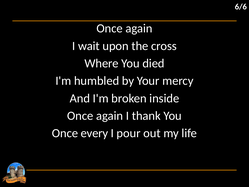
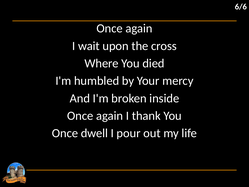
every: every -> dwell (94, 133)
